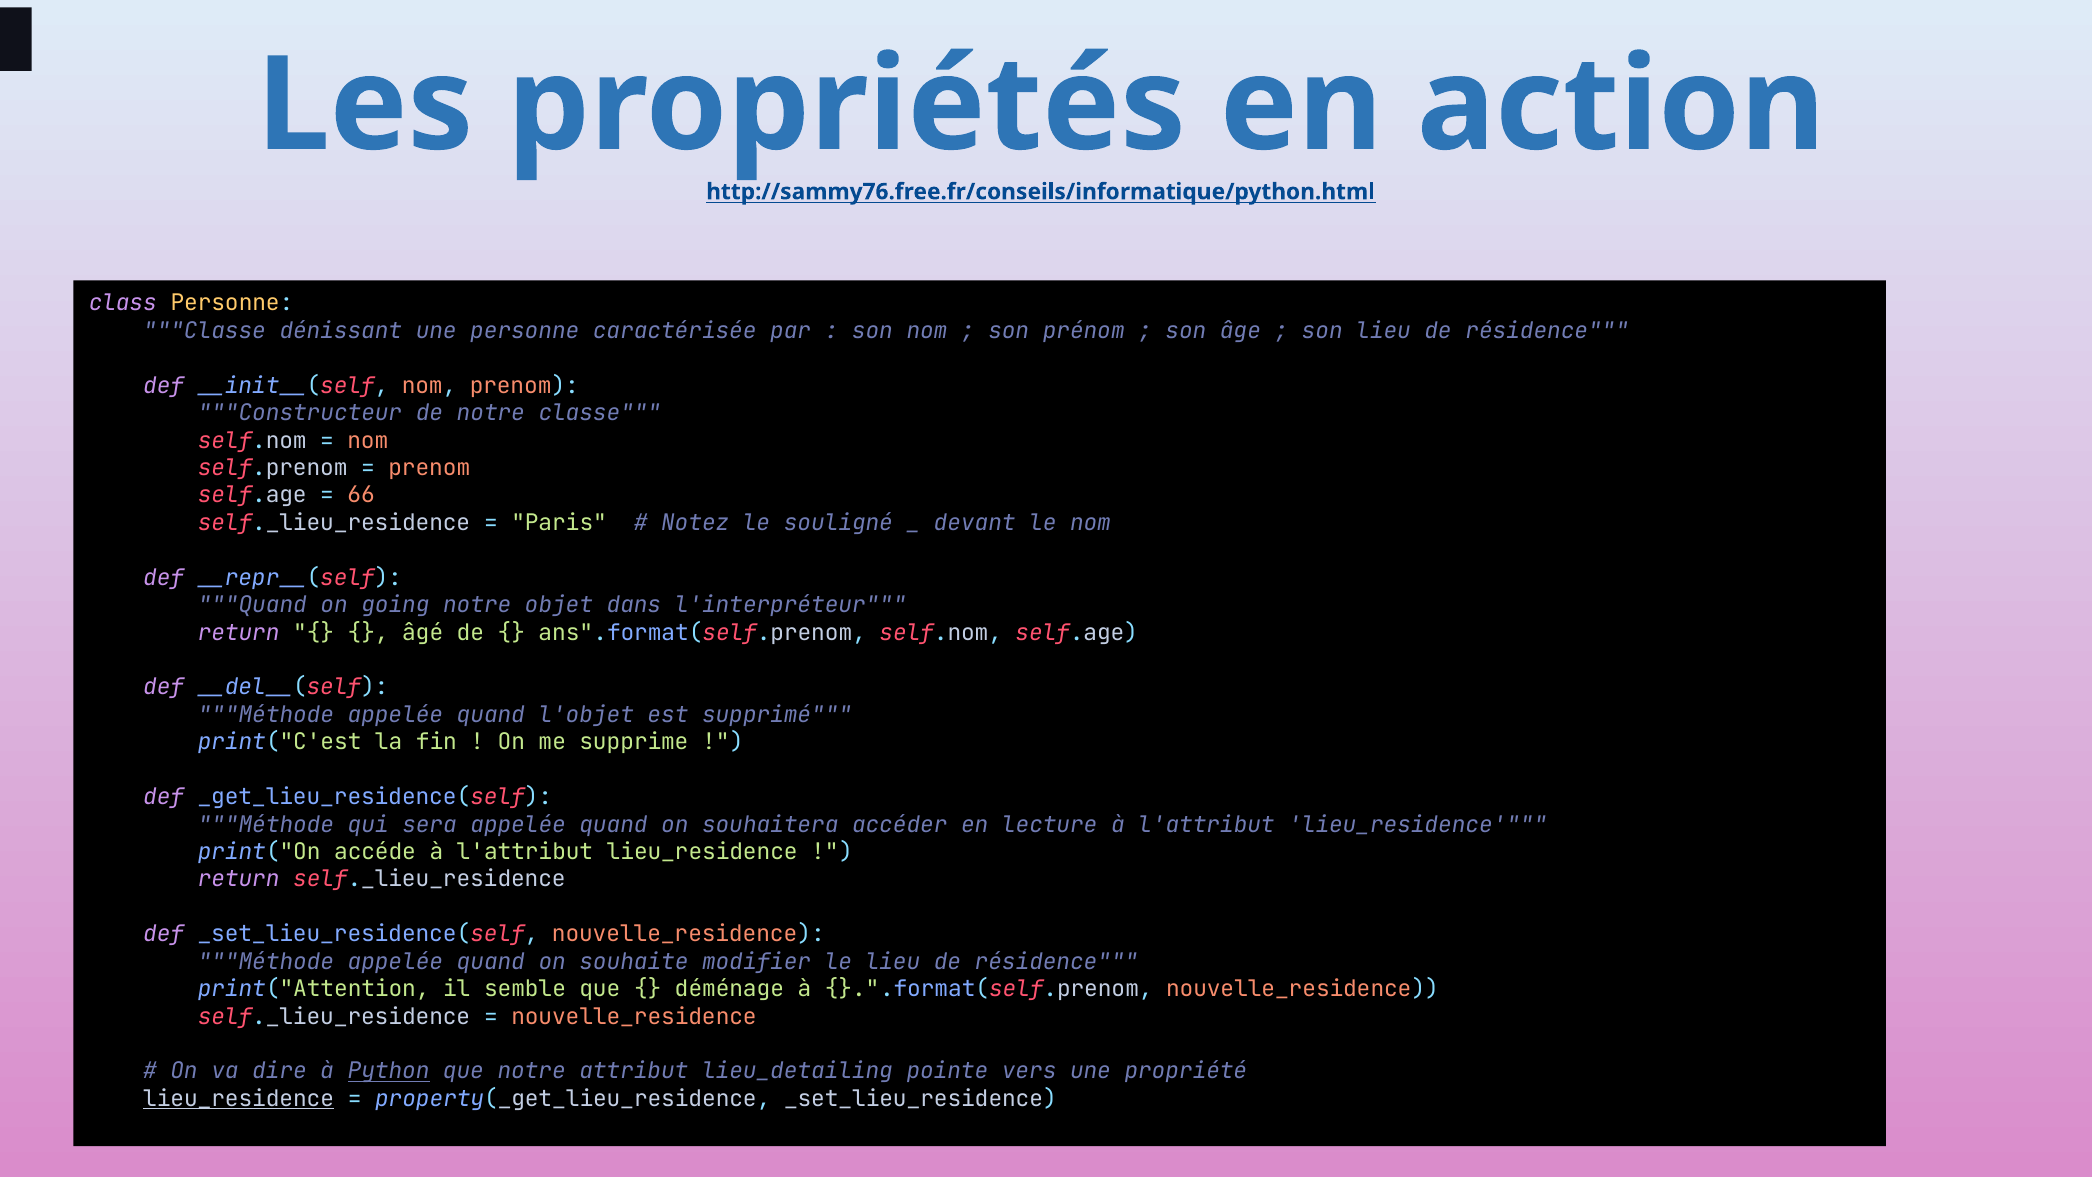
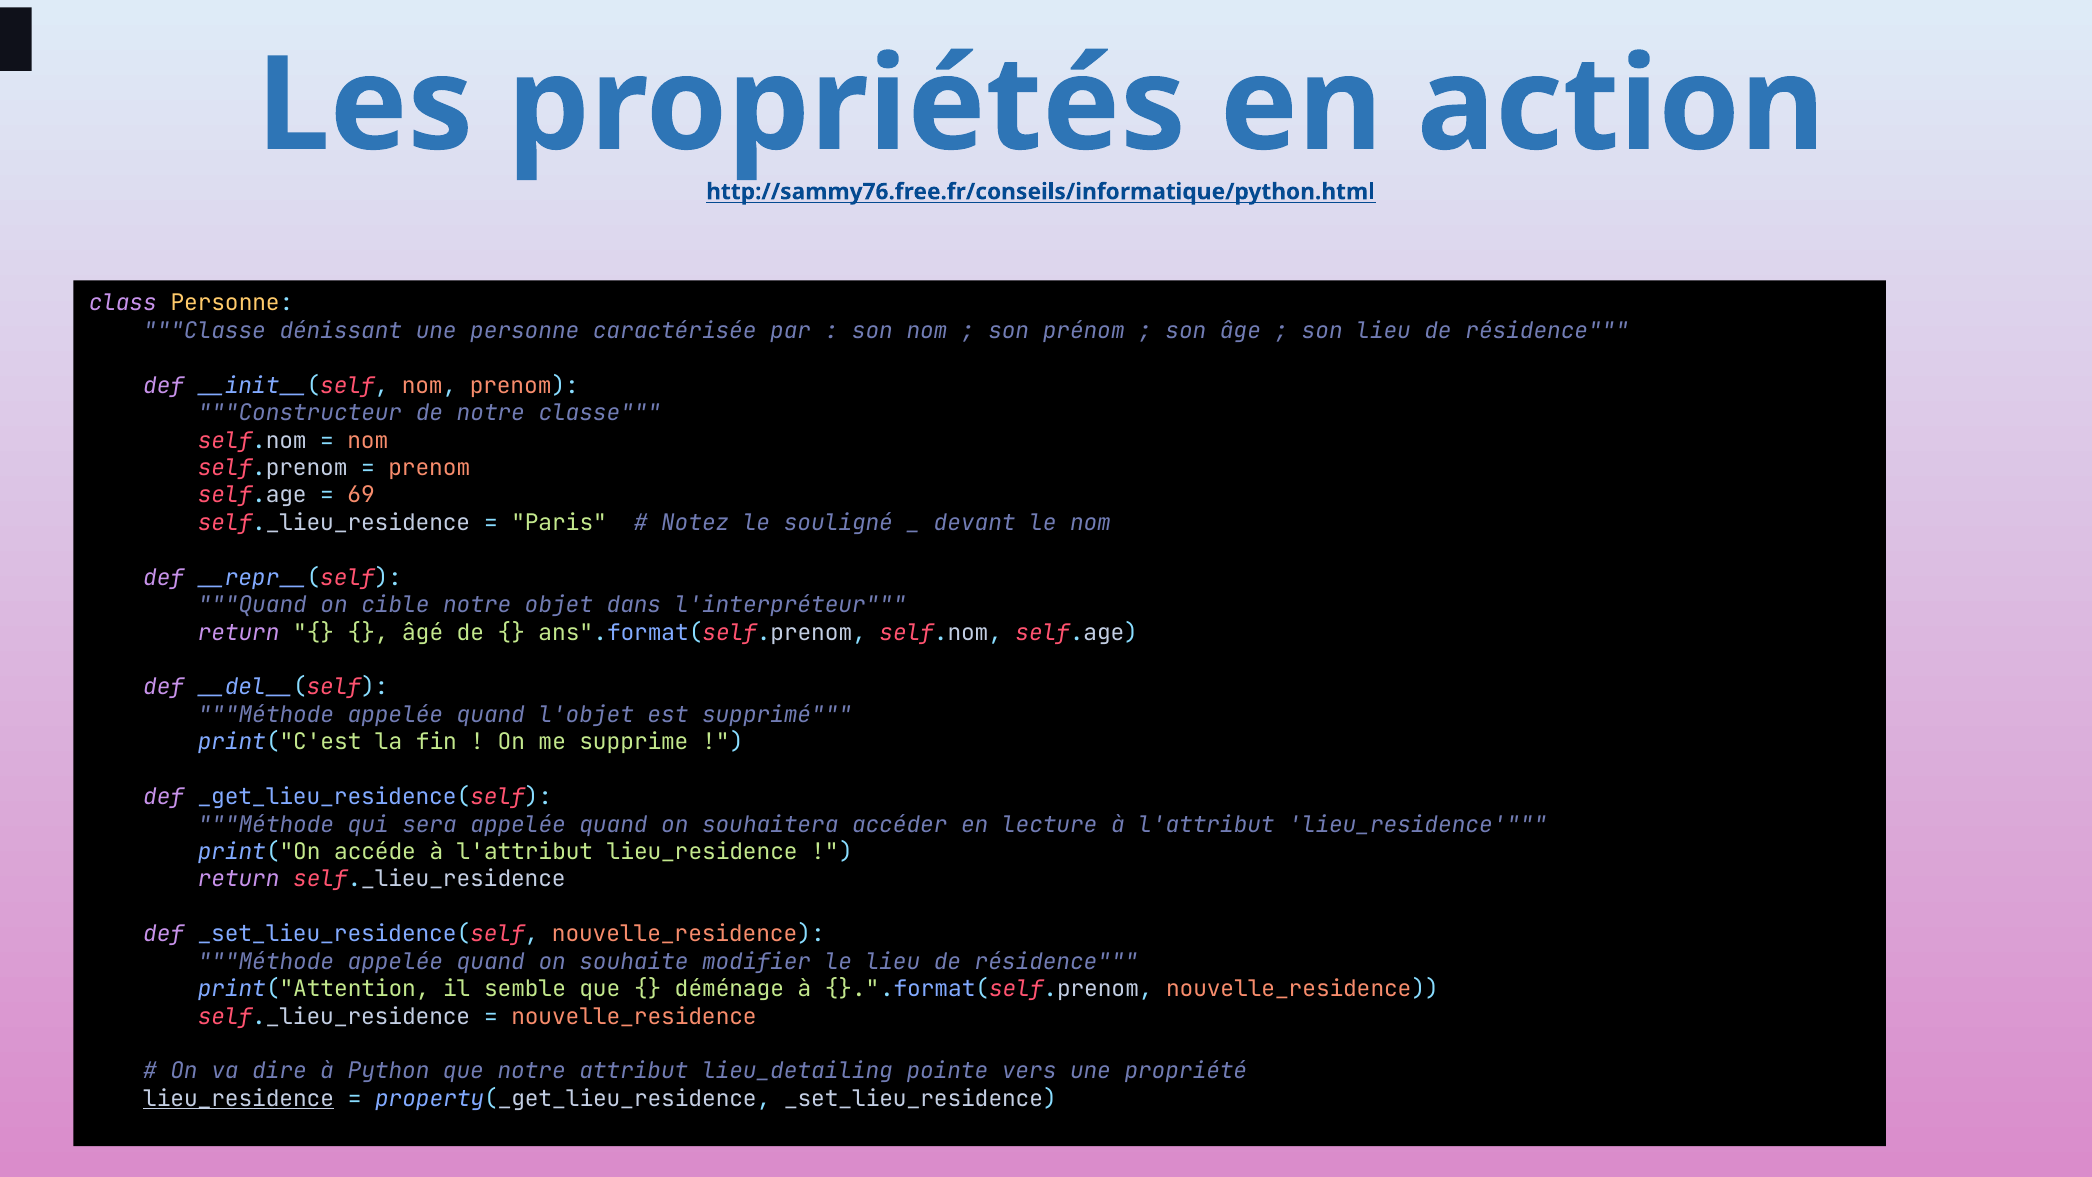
66: 66 -> 69 (361, 495)
going: going -> cible (395, 605)
Python underline: present -> none (389, 1071)
